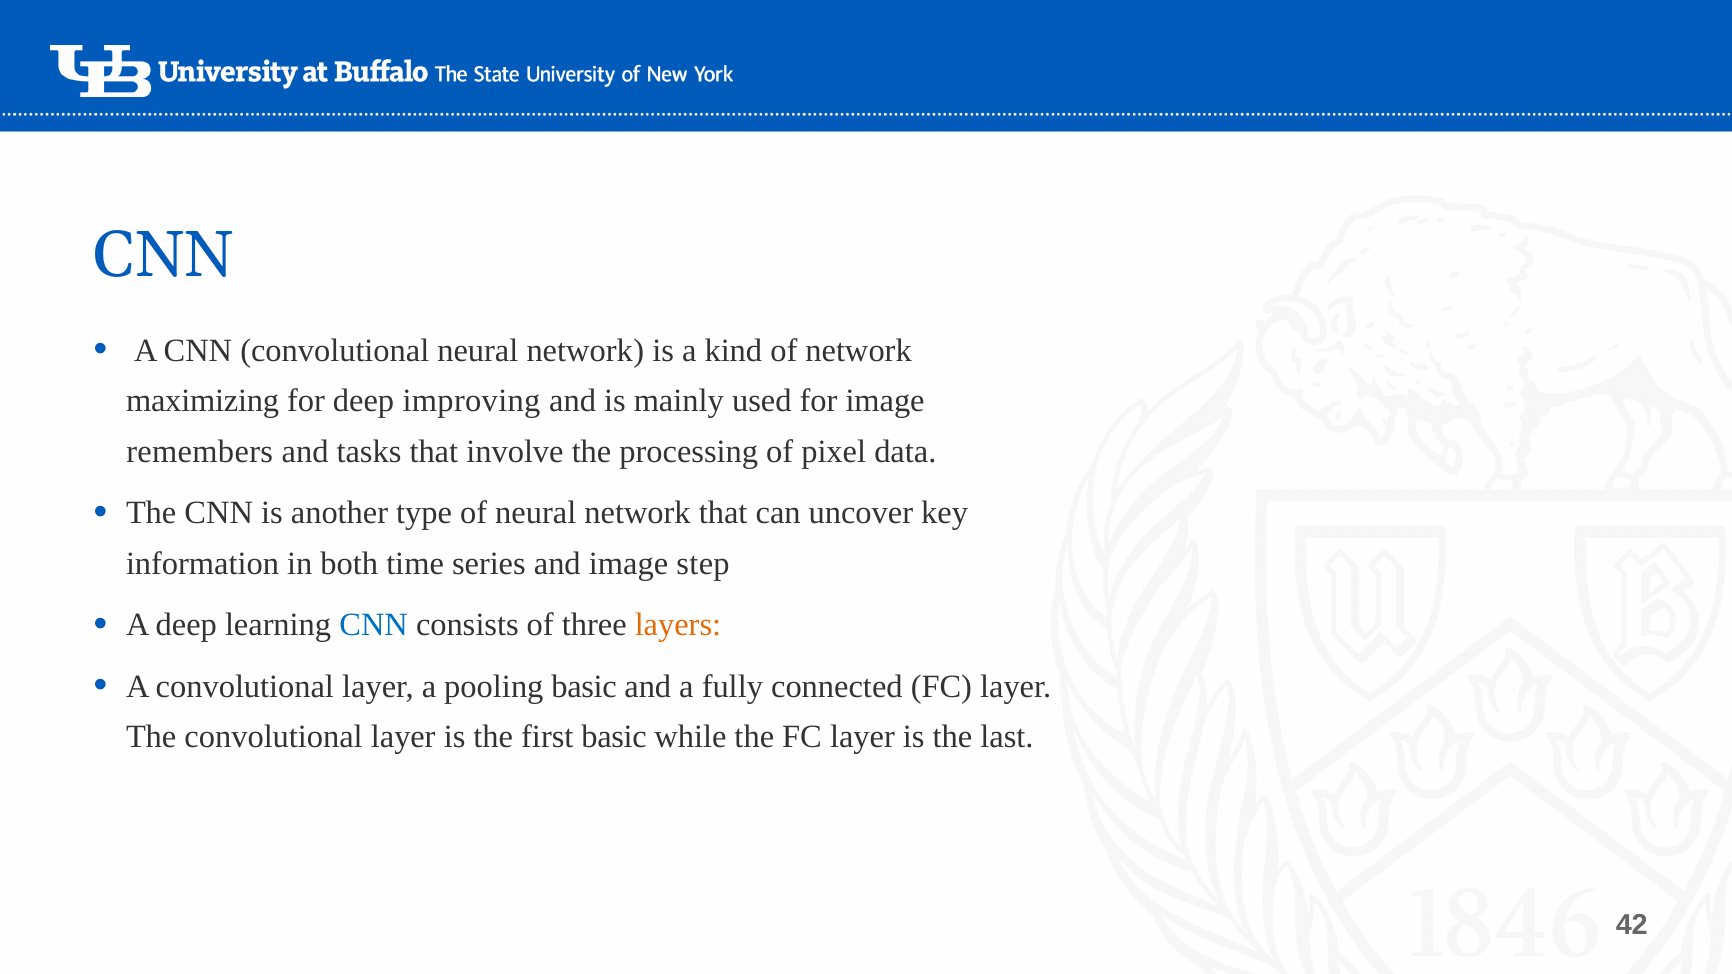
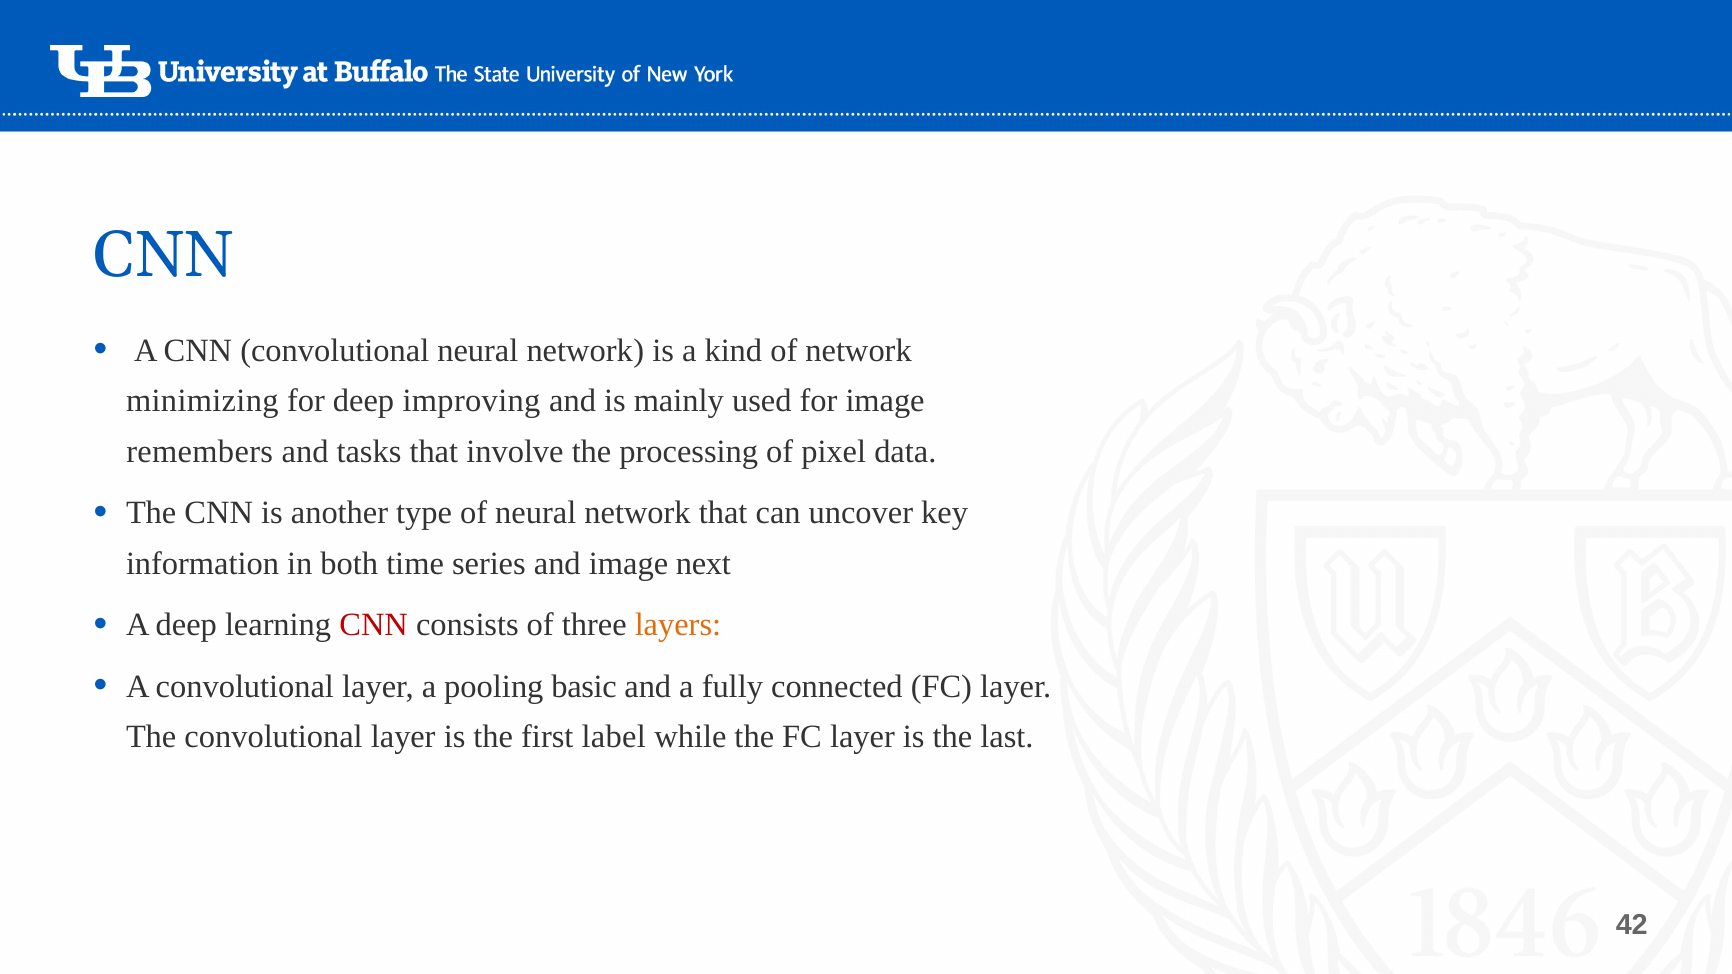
maximizing: maximizing -> minimizing (202, 401)
step: step -> next (703, 564)
CNN colour: blue -> red (374, 625)
first basic: basic -> label (614, 737)
